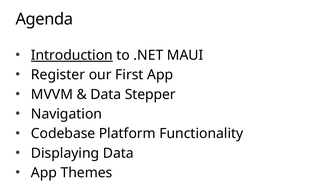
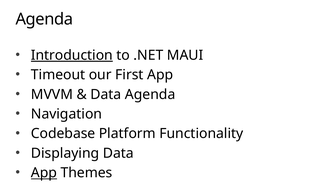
Register: Register -> Timeout (58, 75)
Data Stepper: Stepper -> Agenda (150, 94)
App underline: none -> present (44, 172)
